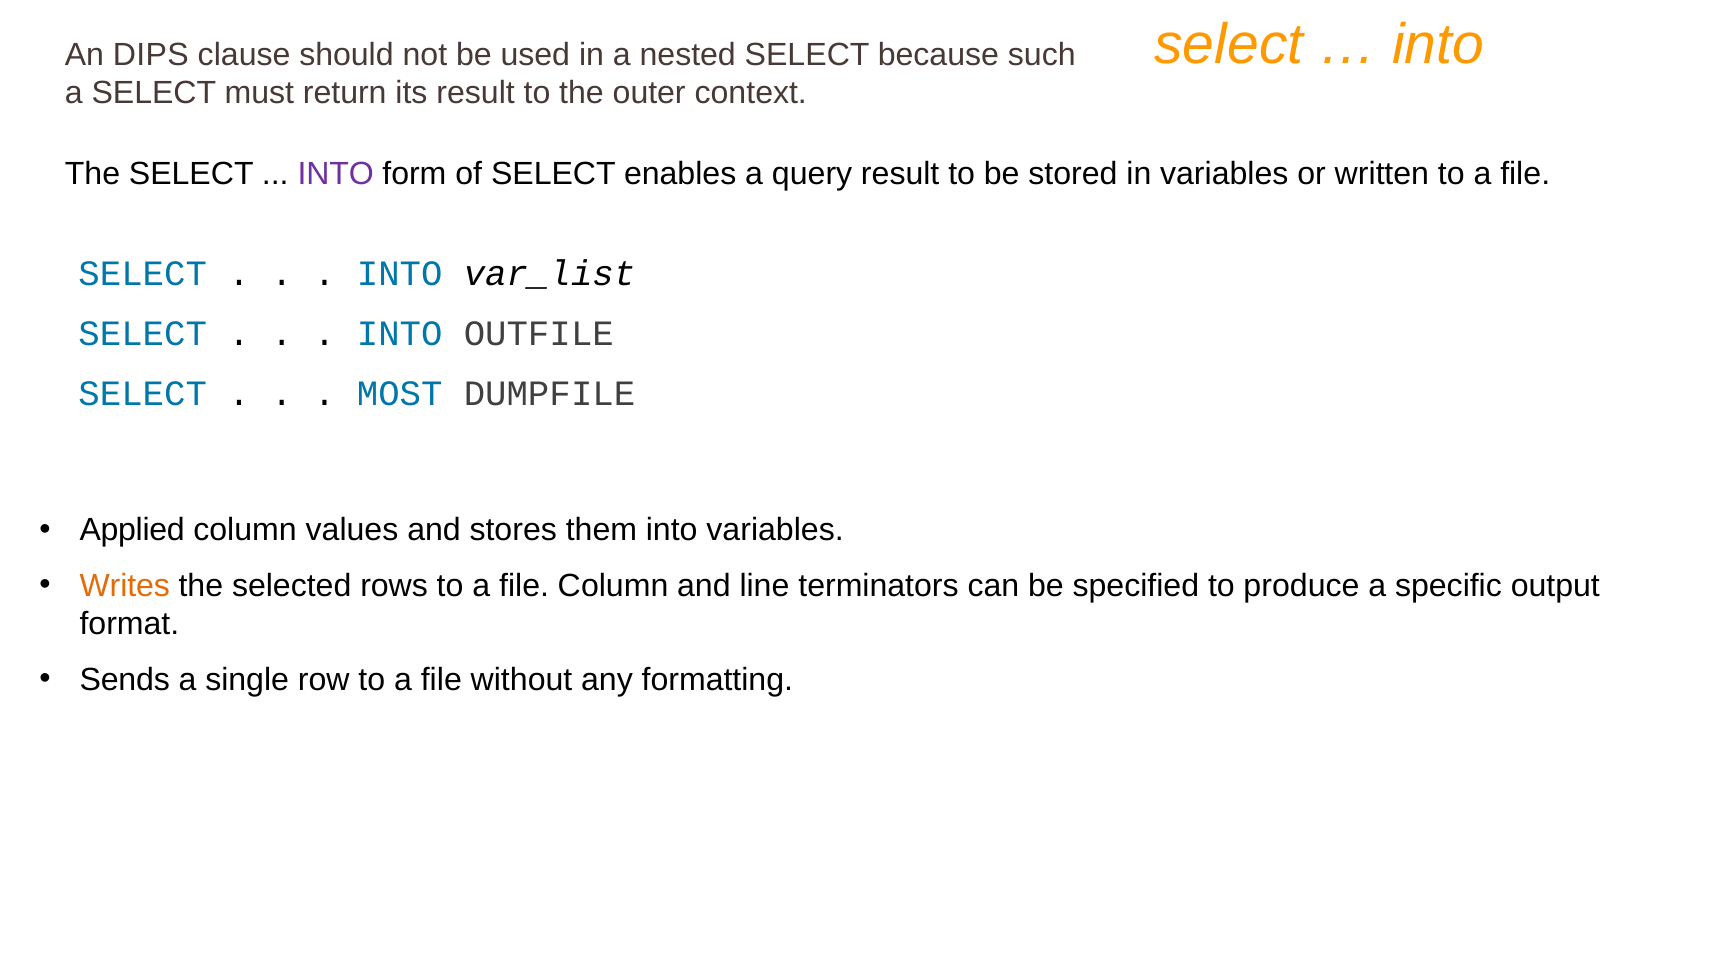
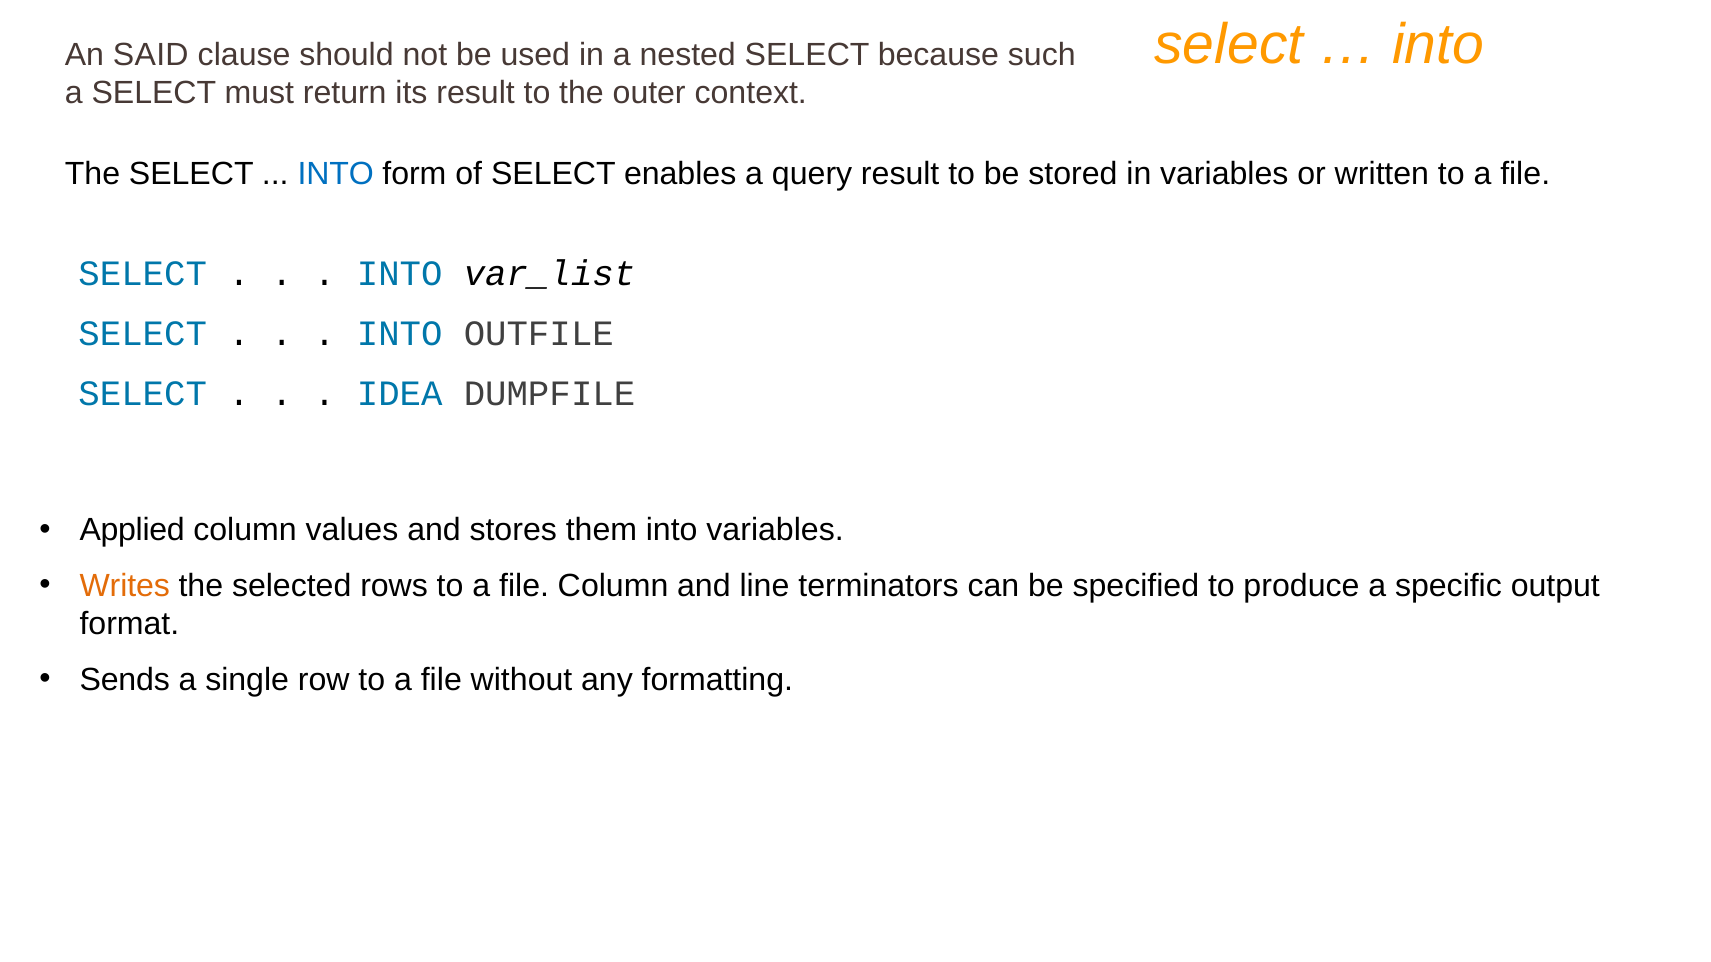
DIPS: DIPS -> SAID (151, 55)
INTO colour: purple -> blue (336, 174)
MOST: MOST -> IDEA (400, 394)
